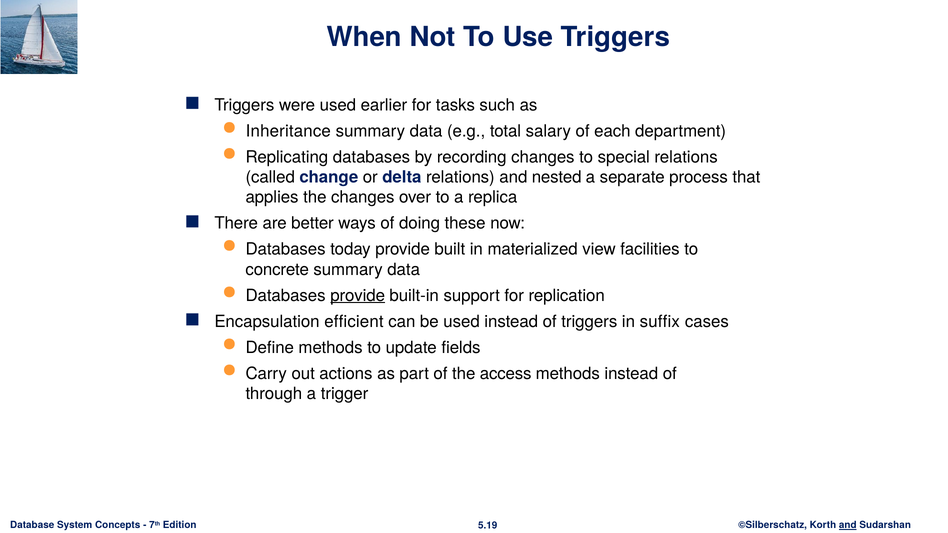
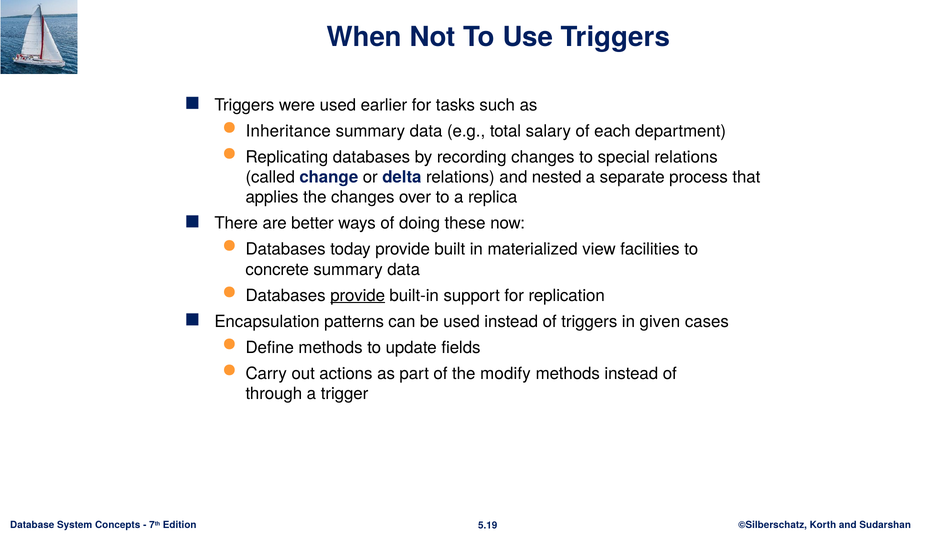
efficient: efficient -> patterns (354, 322)
suffix: suffix -> given (660, 322)
access: access -> modify (506, 374)
and underline: present -> none (848, 525)
